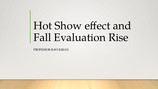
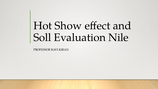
Fall: Fall -> Soll (42, 37)
Rise: Rise -> Nile (118, 37)
